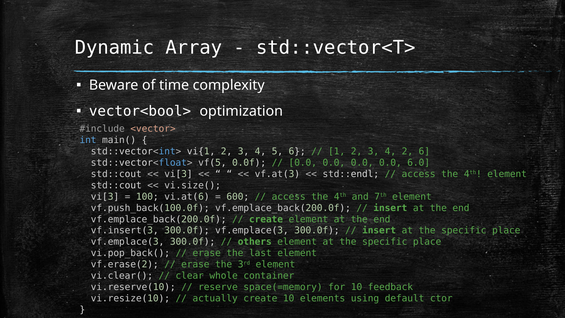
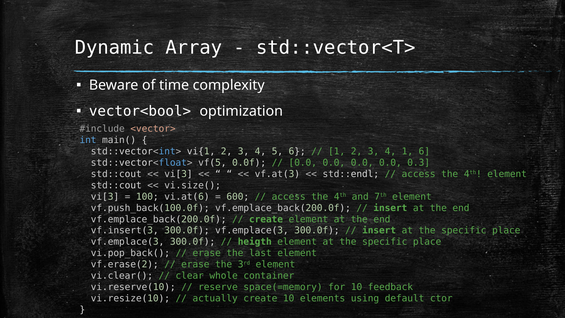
4 2: 2 -> 1 (407, 151)
6.0: 6.0 -> 0.3 (419, 163)
others: others -> heigth (255, 242)
